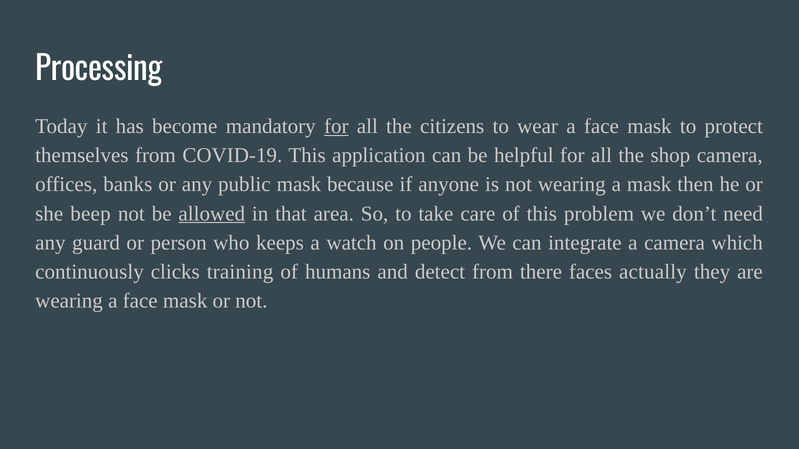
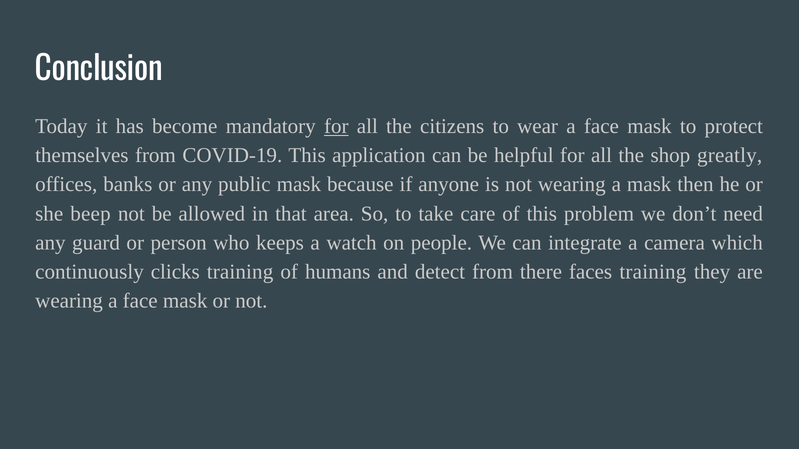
Processing: Processing -> Conclusion (99, 69)
shop camera: camera -> greatly (730, 156)
allowed underline: present -> none (212, 214)
faces actually: actually -> training (653, 272)
